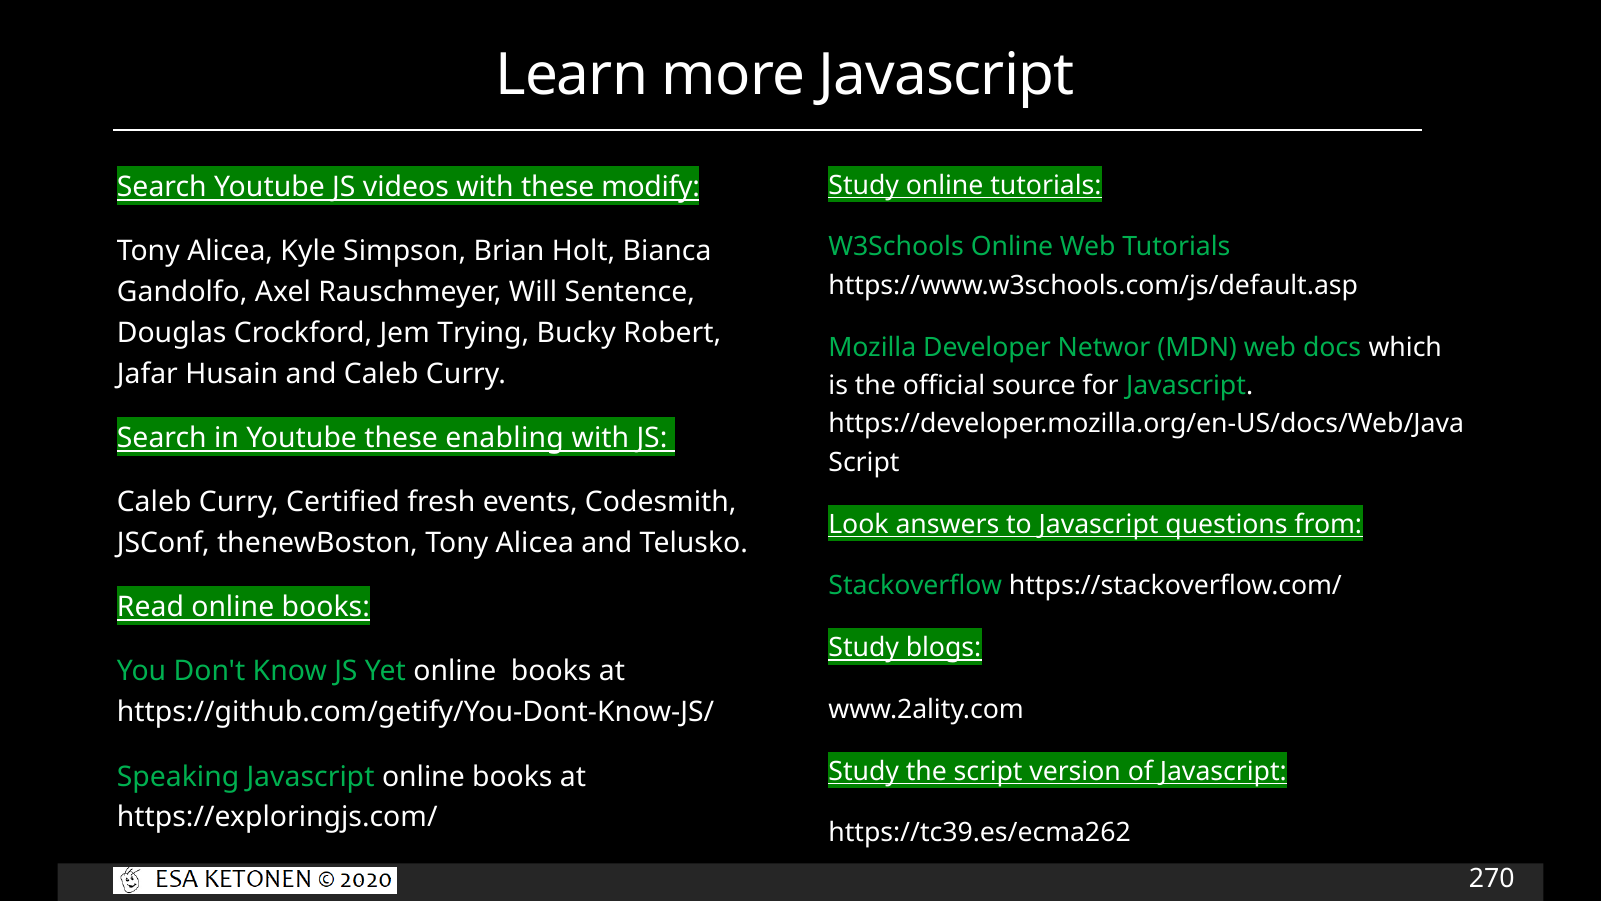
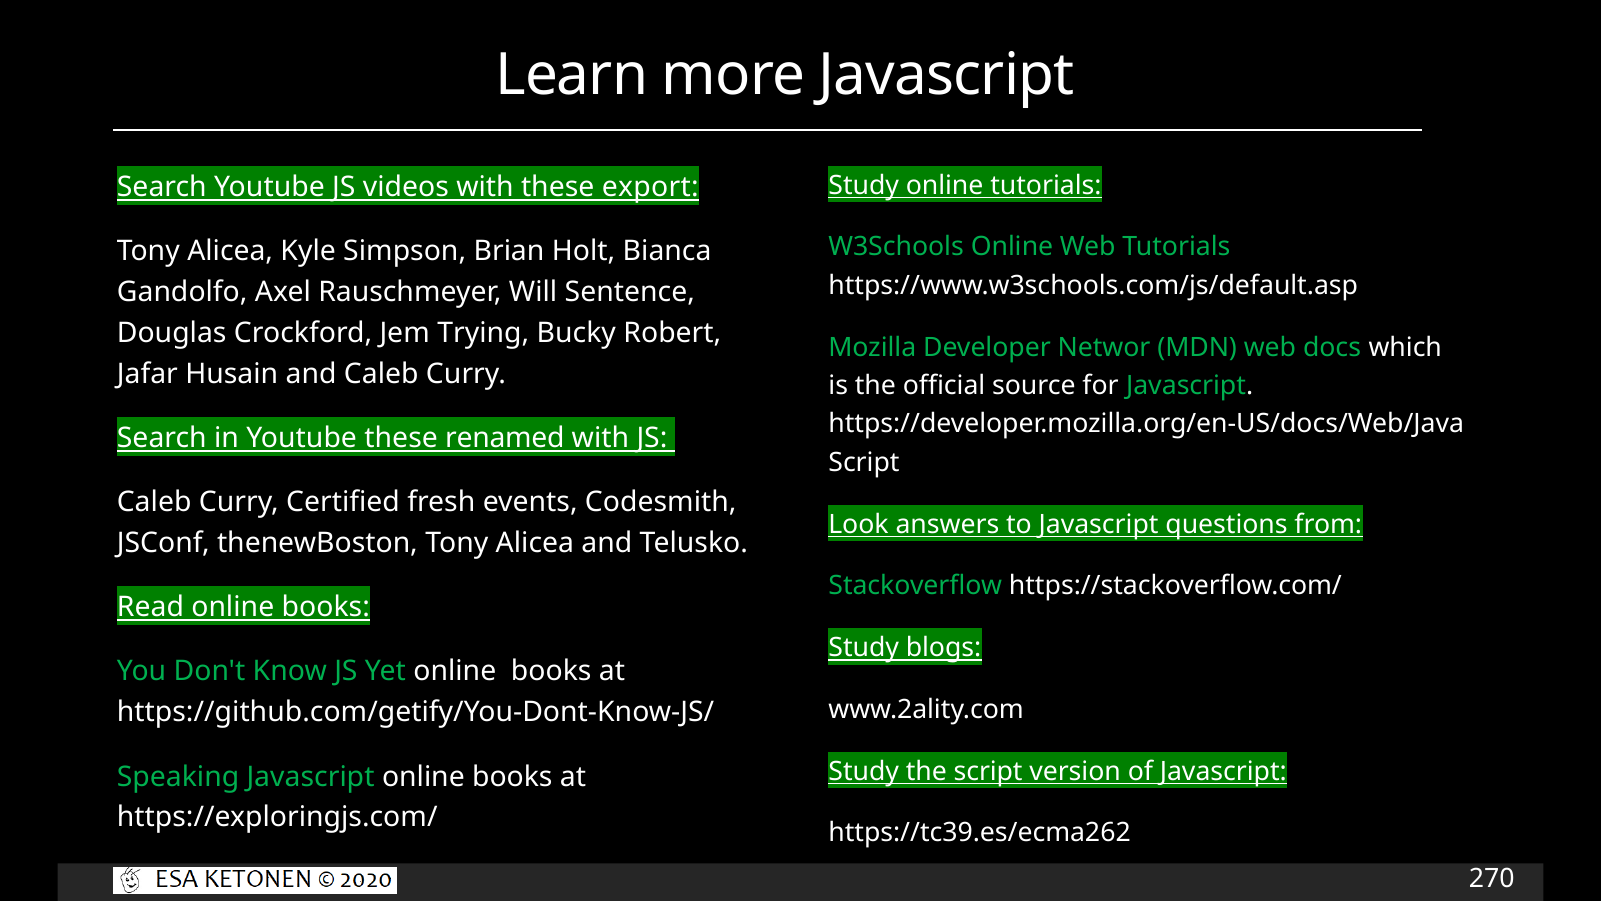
modify: modify -> export (650, 187)
enabling: enabling -> renamed (505, 438)
